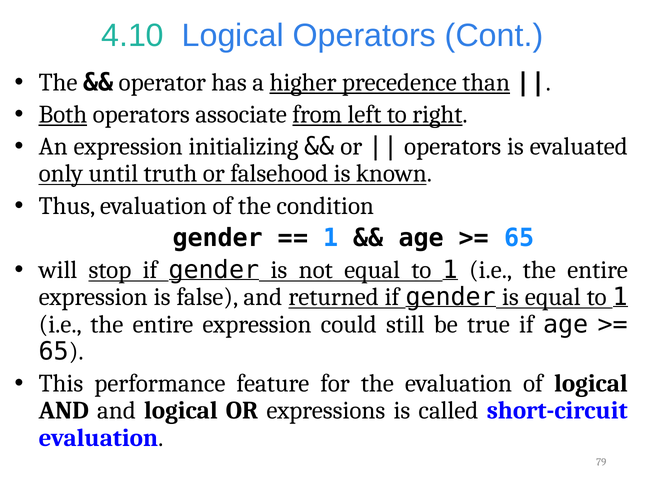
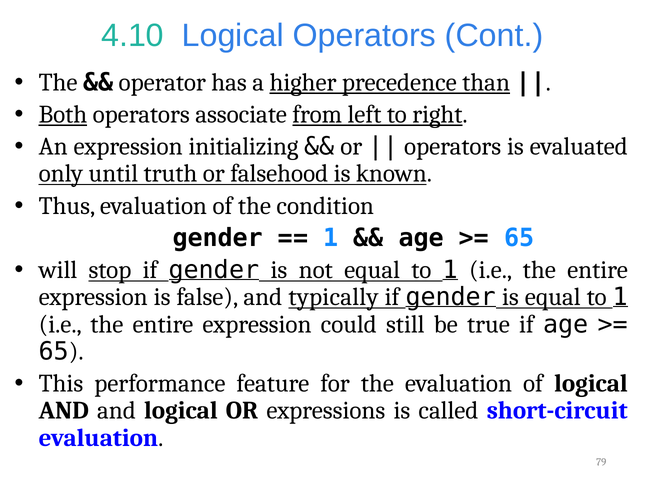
returned: returned -> typically (333, 297)
